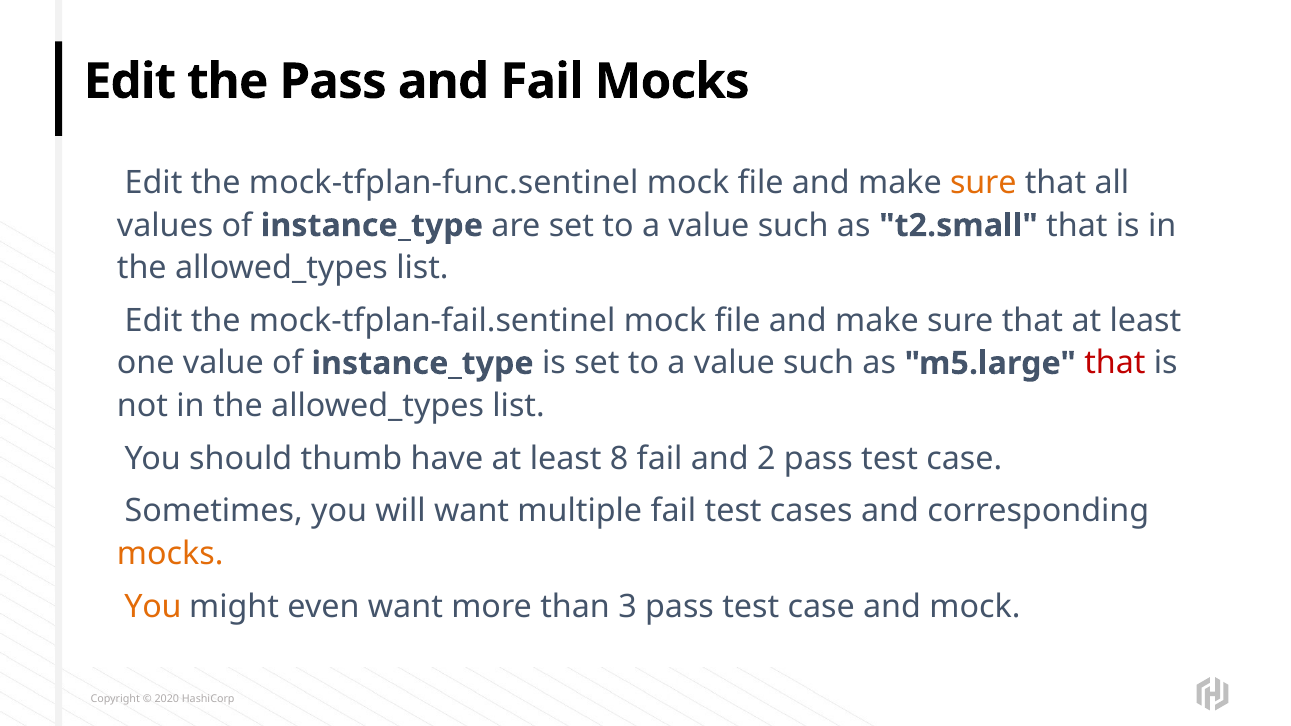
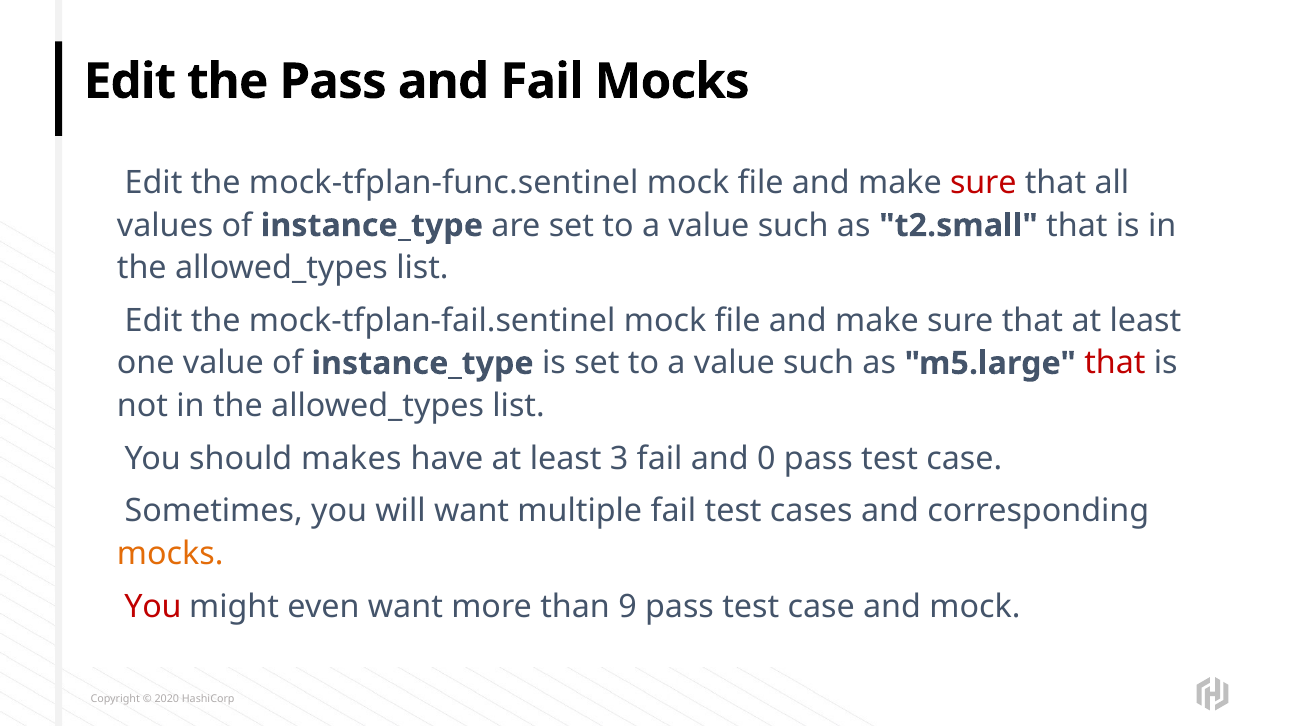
sure colour: orange -> red (983, 183)
thumb: thumb -> makes (351, 459)
8: 8 -> 3 (619, 459)
2: 2 -> 0 (766, 459)
You colour: orange -> red (153, 607)
3: 3 -> 9 (627, 607)
